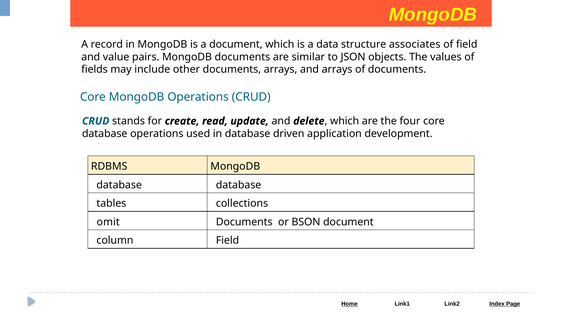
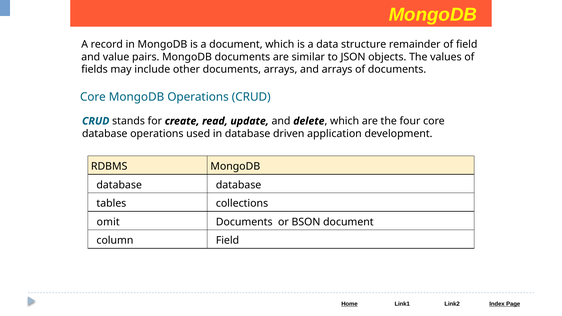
associates: associates -> remainder (415, 44)
